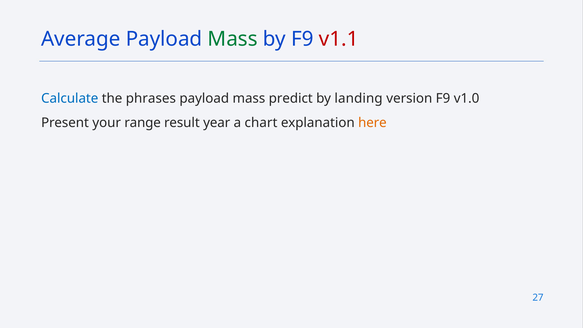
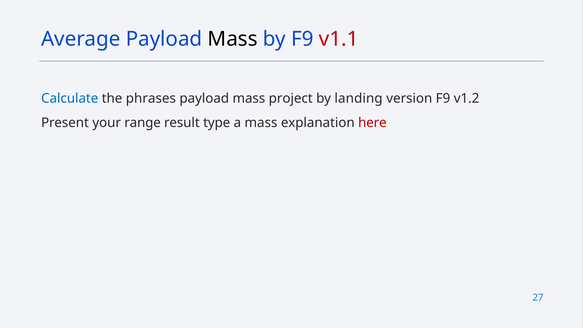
Mass colour: green -> black (233, 39)
predict: predict -> project (291, 98)
v1.0: v1.0 -> v1.2 (467, 98)
year: year -> type (217, 123)
a chart: chart -> mass (261, 123)
here colour: orange -> red (372, 123)
